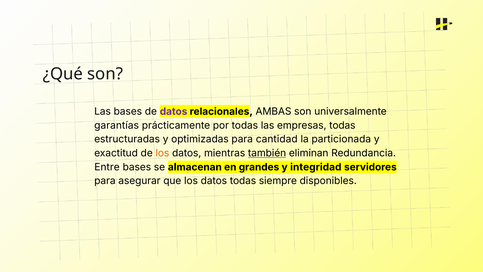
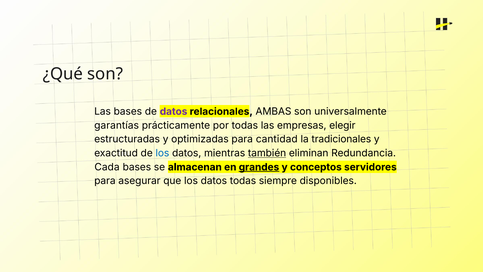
empresas todas: todas -> elegir (342, 125)
particionada: particionada -> tradicionales (341, 139)
los colour: orange -> blue (162, 153)
Entre: Entre -> Cada (107, 167)
grandes underline: none -> present (259, 167)
integridad: integridad -> conceptos (316, 167)
